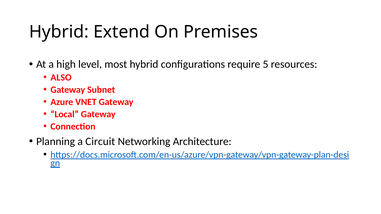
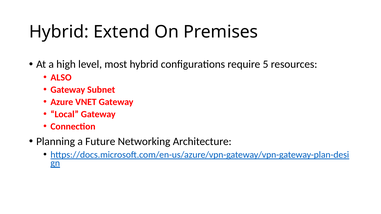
Circuit: Circuit -> Future (100, 142)
